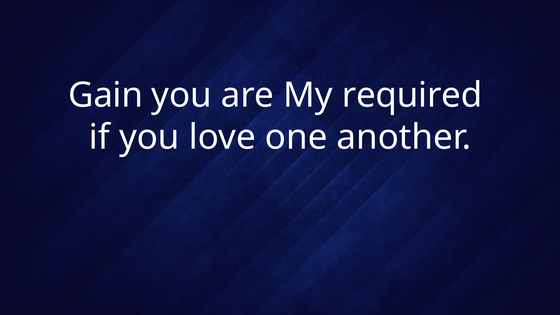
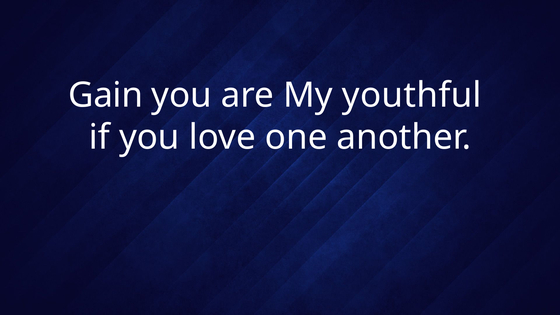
required: required -> youthful (412, 95)
